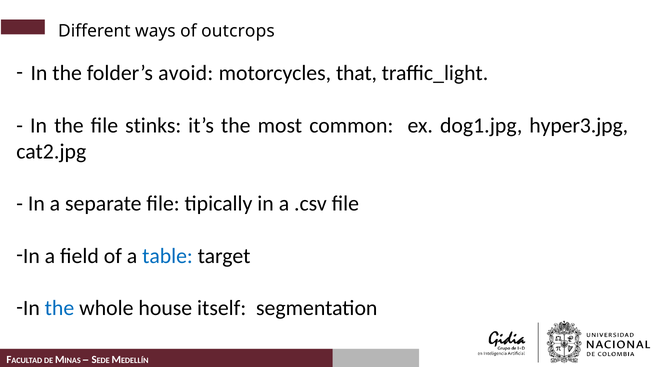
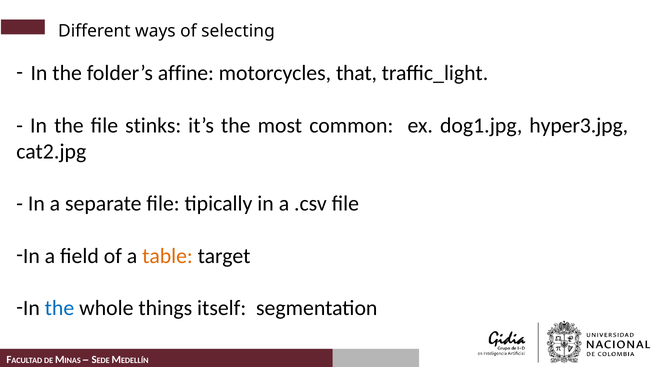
outcrops: outcrops -> selecting (238, 31)
avoid: avoid -> affine (186, 73)
table colour: blue -> orange (167, 256)
house: house -> things (165, 308)
